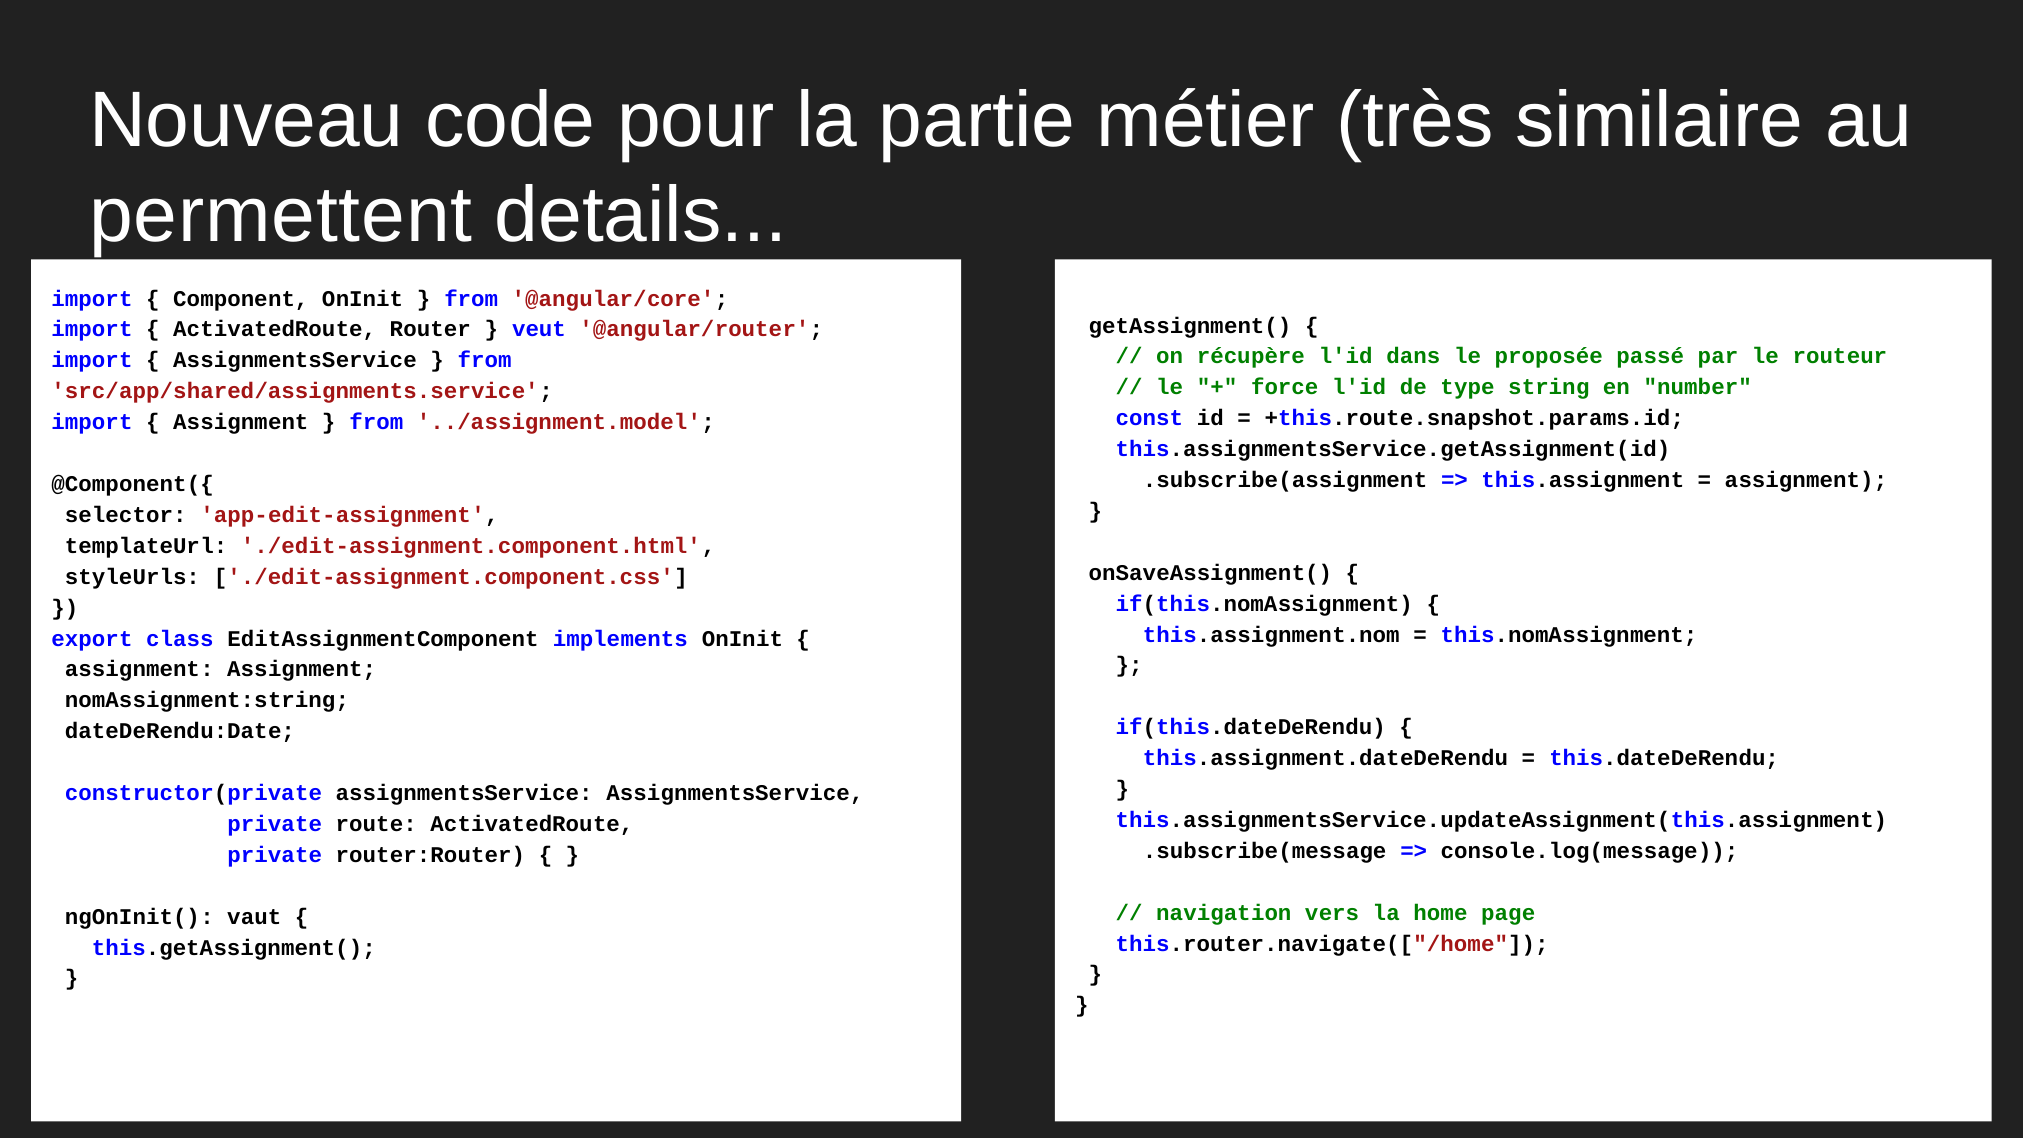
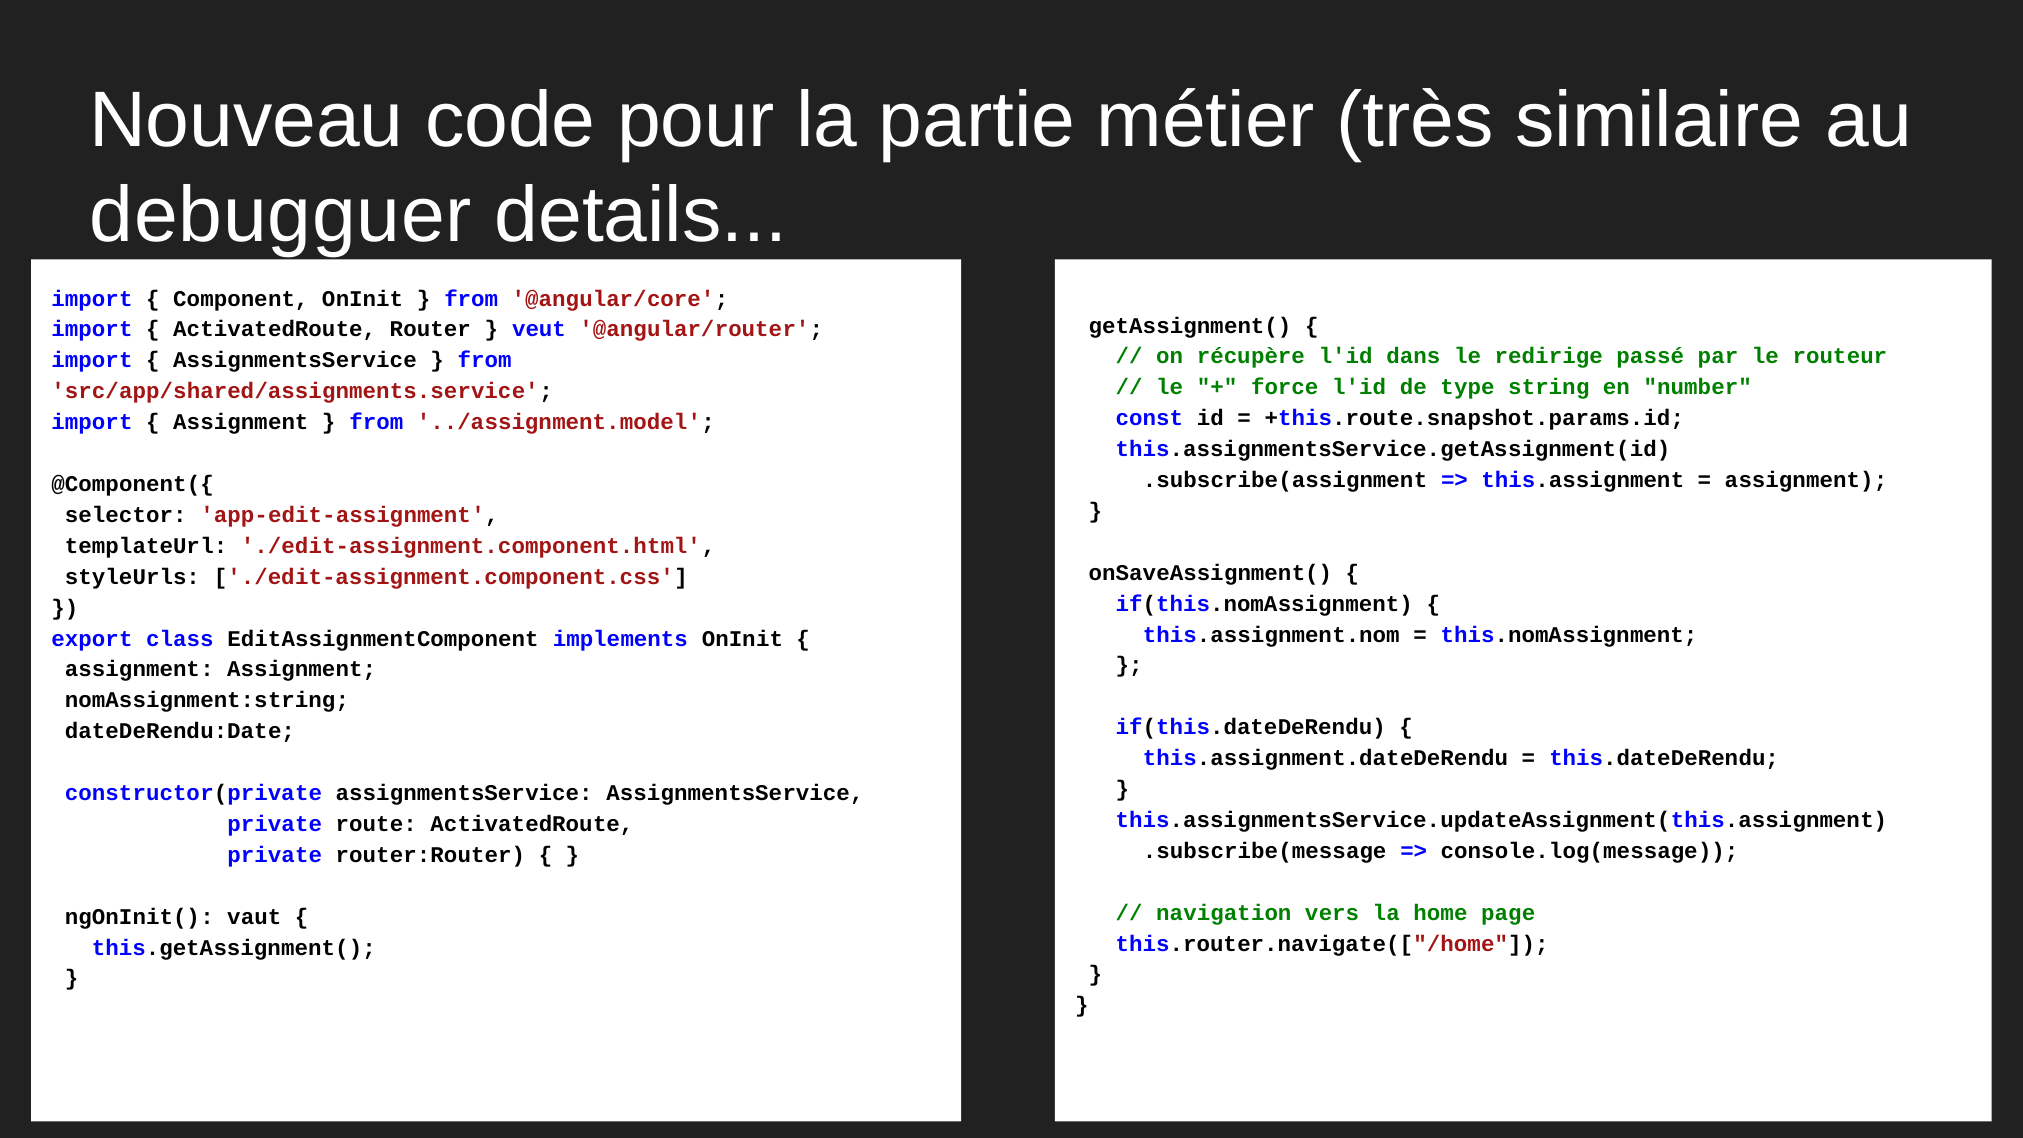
permettent: permettent -> debugguer (281, 215)
proposée: proposée -> redirige (1549, 356)
